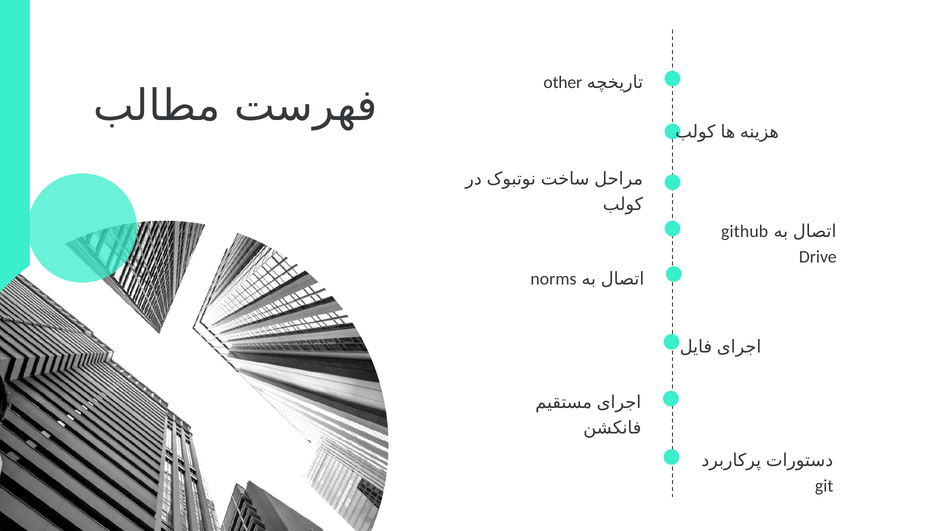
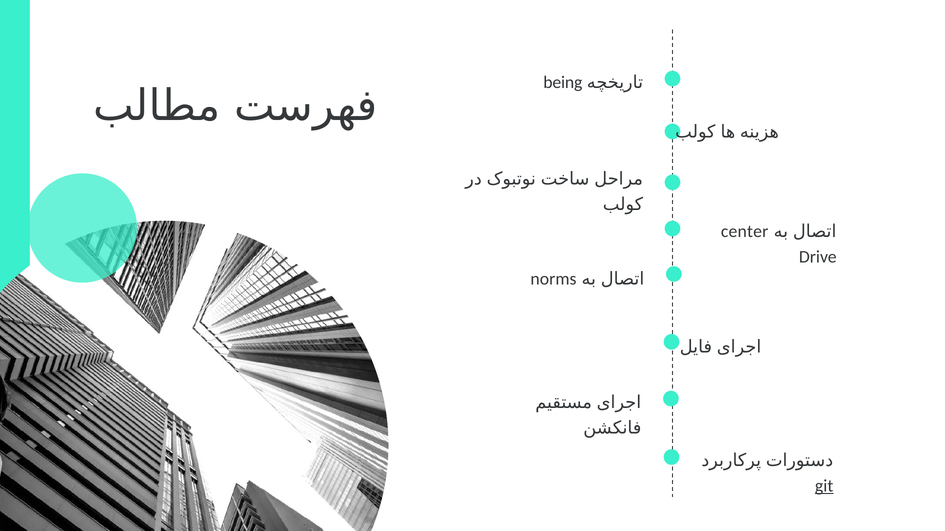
other: other -> being (563, 82)
github: github -> center (745, 232)
git underline: none -> present (824, 486)
